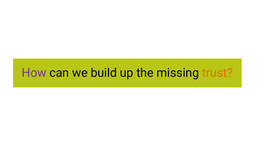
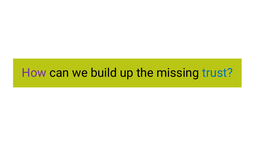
trust colour: orange -> blue (217, 73)
